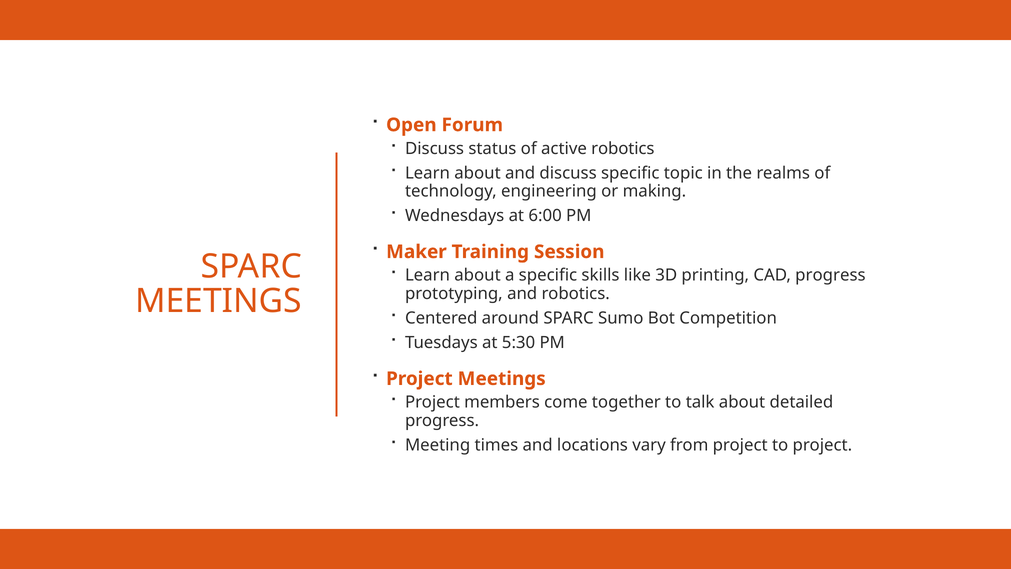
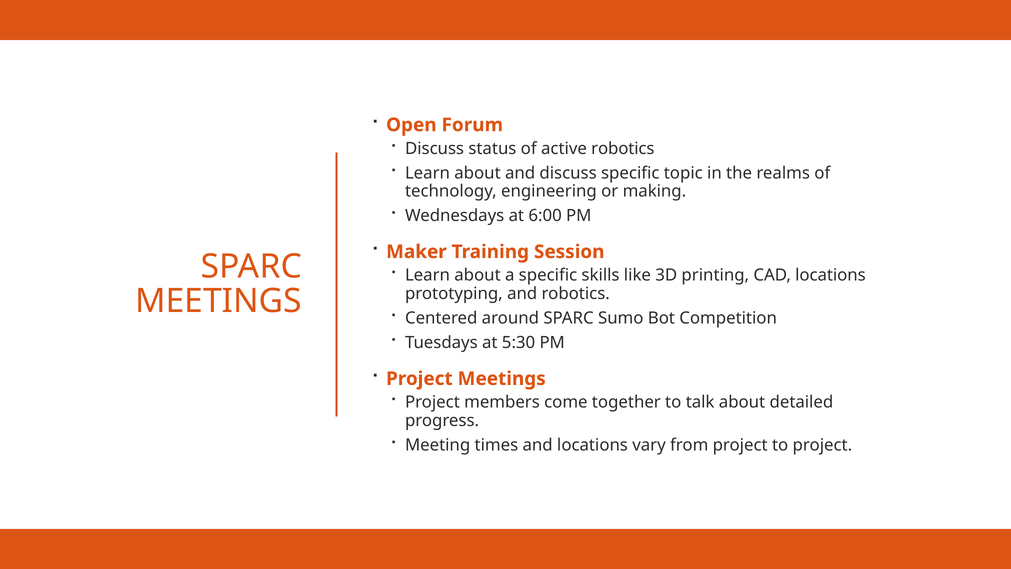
CAD progress: progress -> locations (830, 275)
